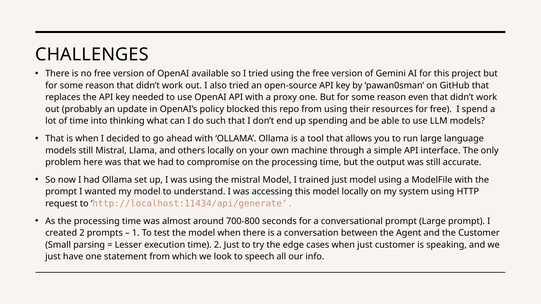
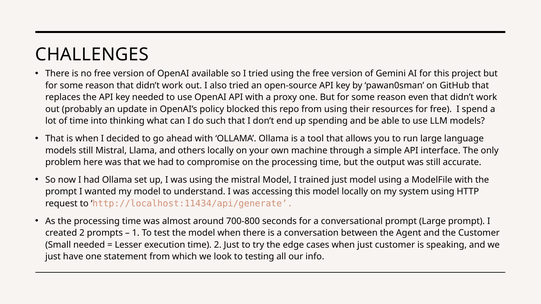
Small parsing: parsing -> needed (89, 245)
speech: speech -> testing (260, 257)
